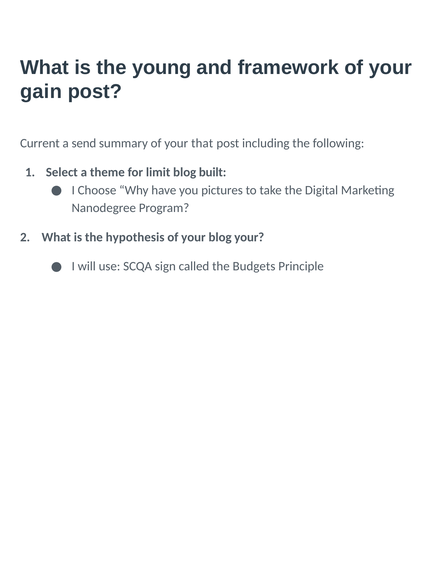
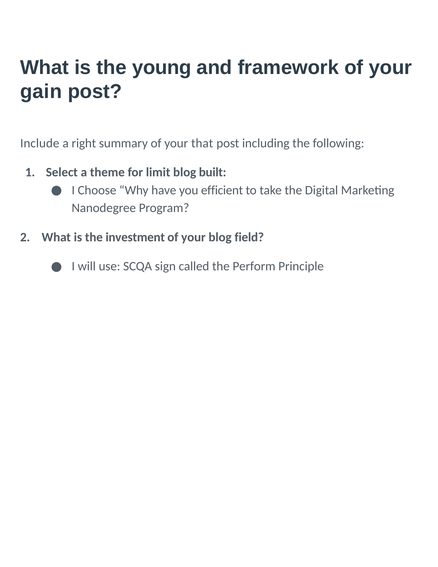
Current: Current -> Include (40, 143)
send: send -> right (84, 143)
pictures: pictures -> efficient (222, 190)
hypothesis: hypothesis -> investment (135, 237)
blog your: your -> field (249, 237)
Budgets: Budgets -> Perform (254, 266)
